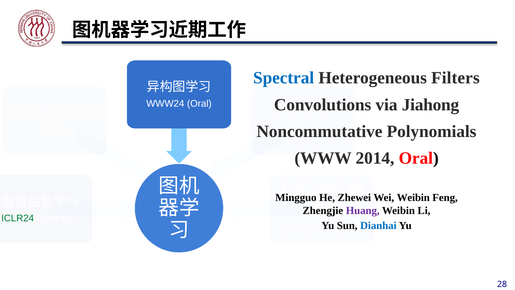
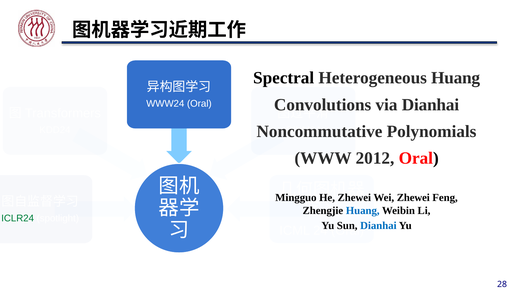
Spectral colour: blue -> black (284, 78)
Heterogeneous Filters: Filters -> Huang (456, 78)
via Jiahong: Jiahong -> Dianhai (430, 105)
2014: 2014 -> 2012 (375, 158)
Wei Weibin: Weibin -> Zhewei (413, 198)
Huang colour: purple -> blue (363, 210)
